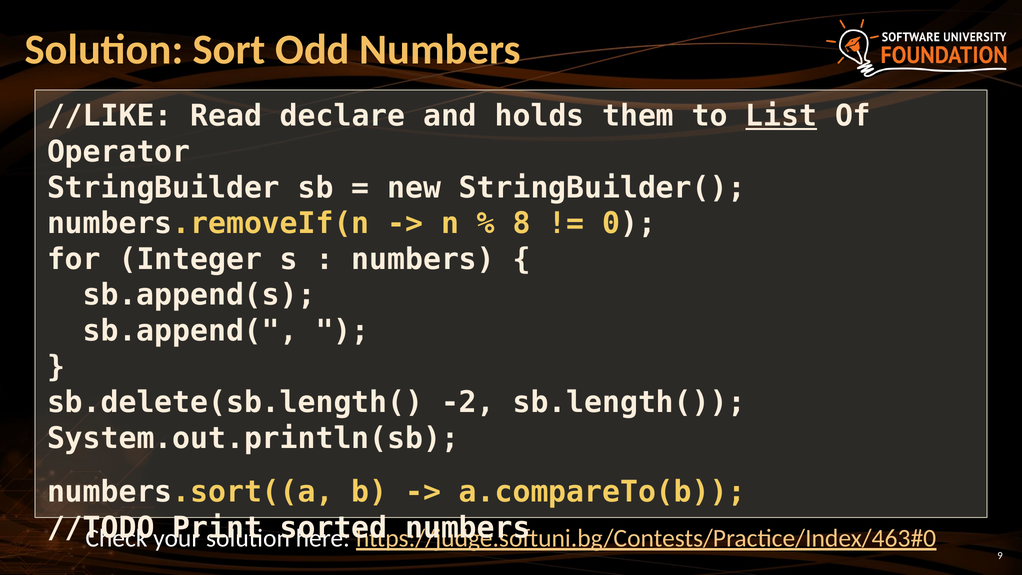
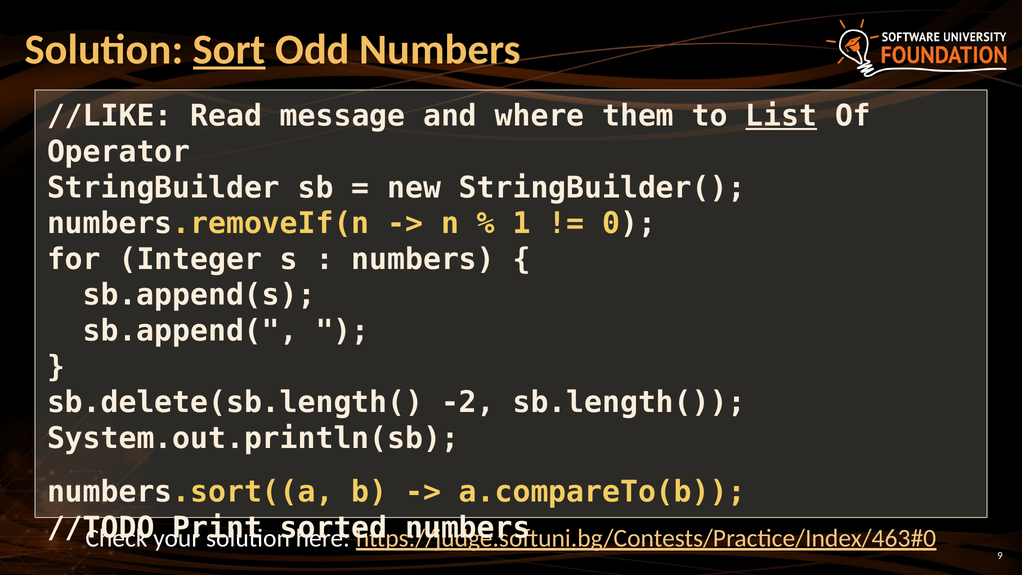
Sort underline: none -> present (229, 50)
declare: declare -> message (343, 116)
holds: holds -> where (540, 116)
8: 8 -> 1 (522, 224)
